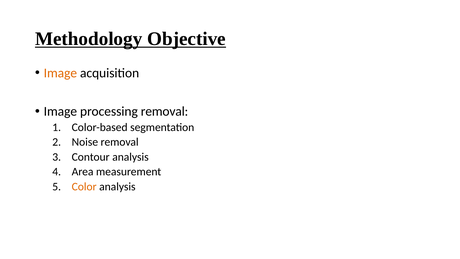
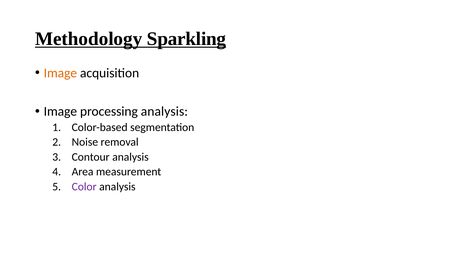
Objective: Objective -> Sparkling (187, 39)
processing removal: removal -> analysis (164, 111)
Color colour: orange -> purple (84, 186)
